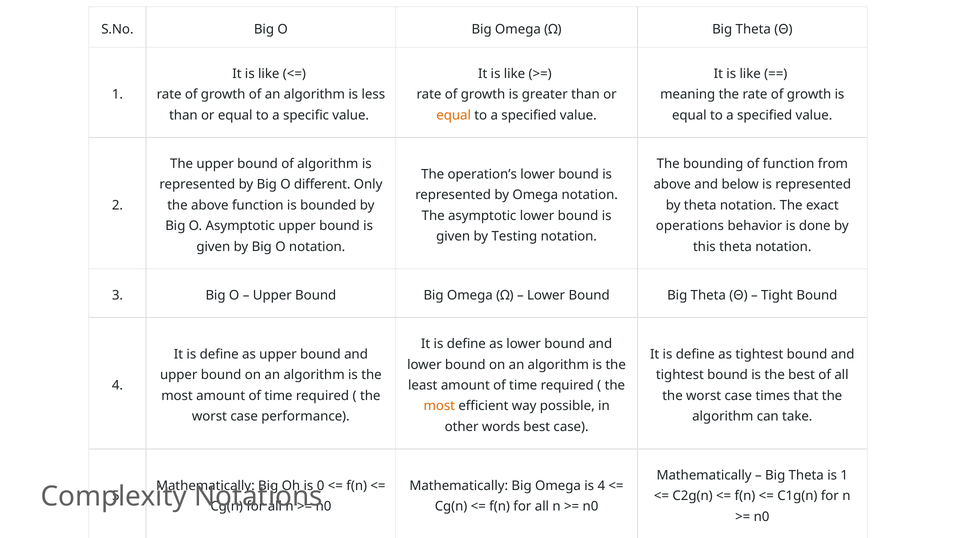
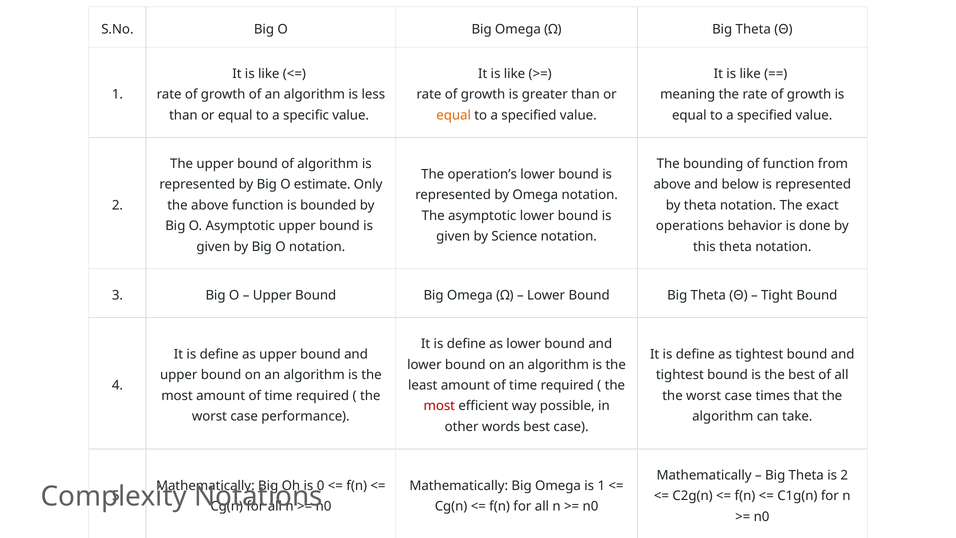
different: different -> estimate (322, 184)
Testing: Testing -> Science (514, 236)
most colour: orange -> red (439, 406)
is 1: 1 -> 2 (844, 475)
is 4: 4 -> 1 (601, 486)
